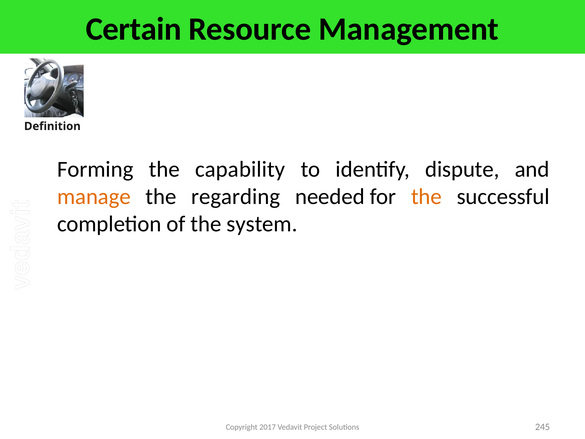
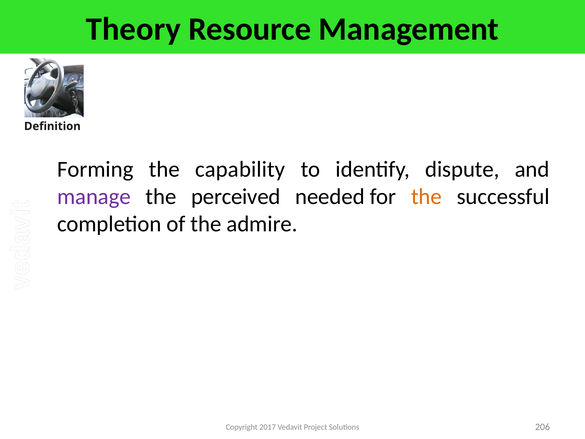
Certain: Certain -> Theory (133, 29)
manage colour: orange -> purple (94, 197)
regarding: regarding -> perceived (236, 197)
system: system -> admire (262, 224)
245: 245 -> 206 (542, 427)
